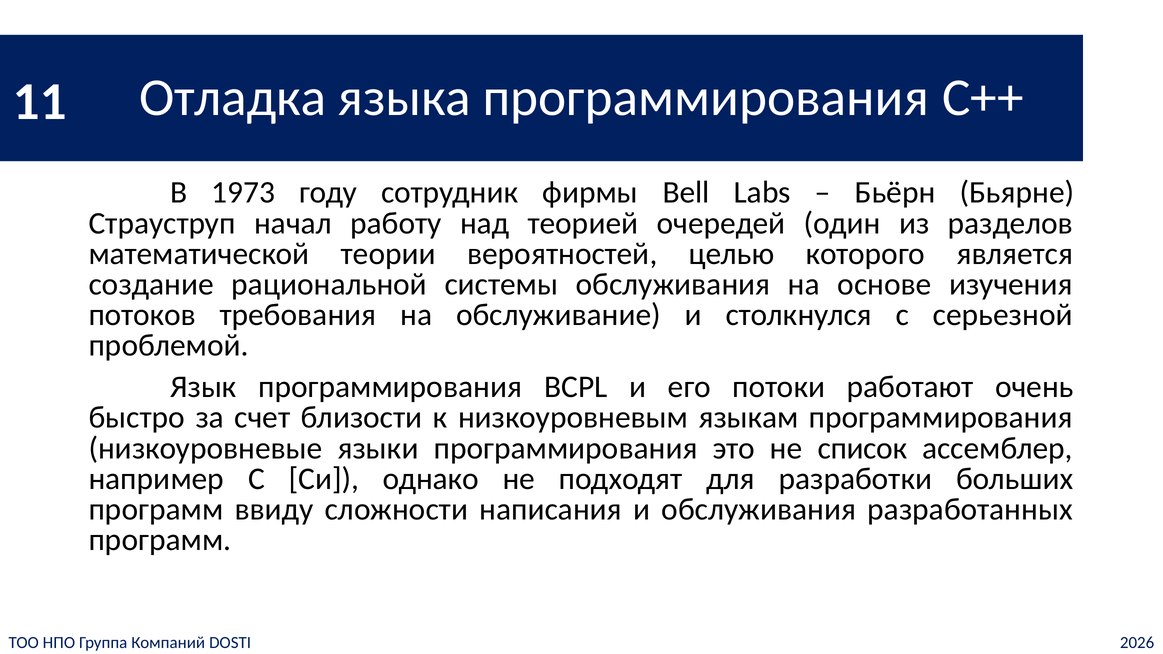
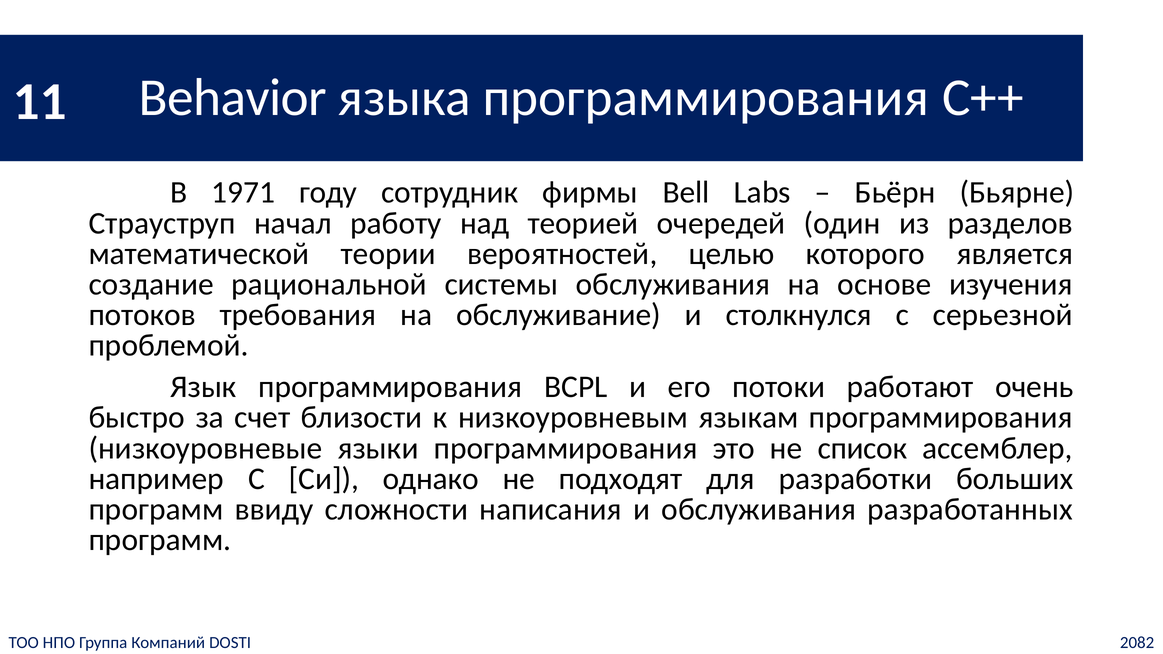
Отладка: Отладка -> Behavior (233, 98)
1973: 1973 -> 1971 (243, 193)
2026: 2026 -> 2082 (1137, 643)
